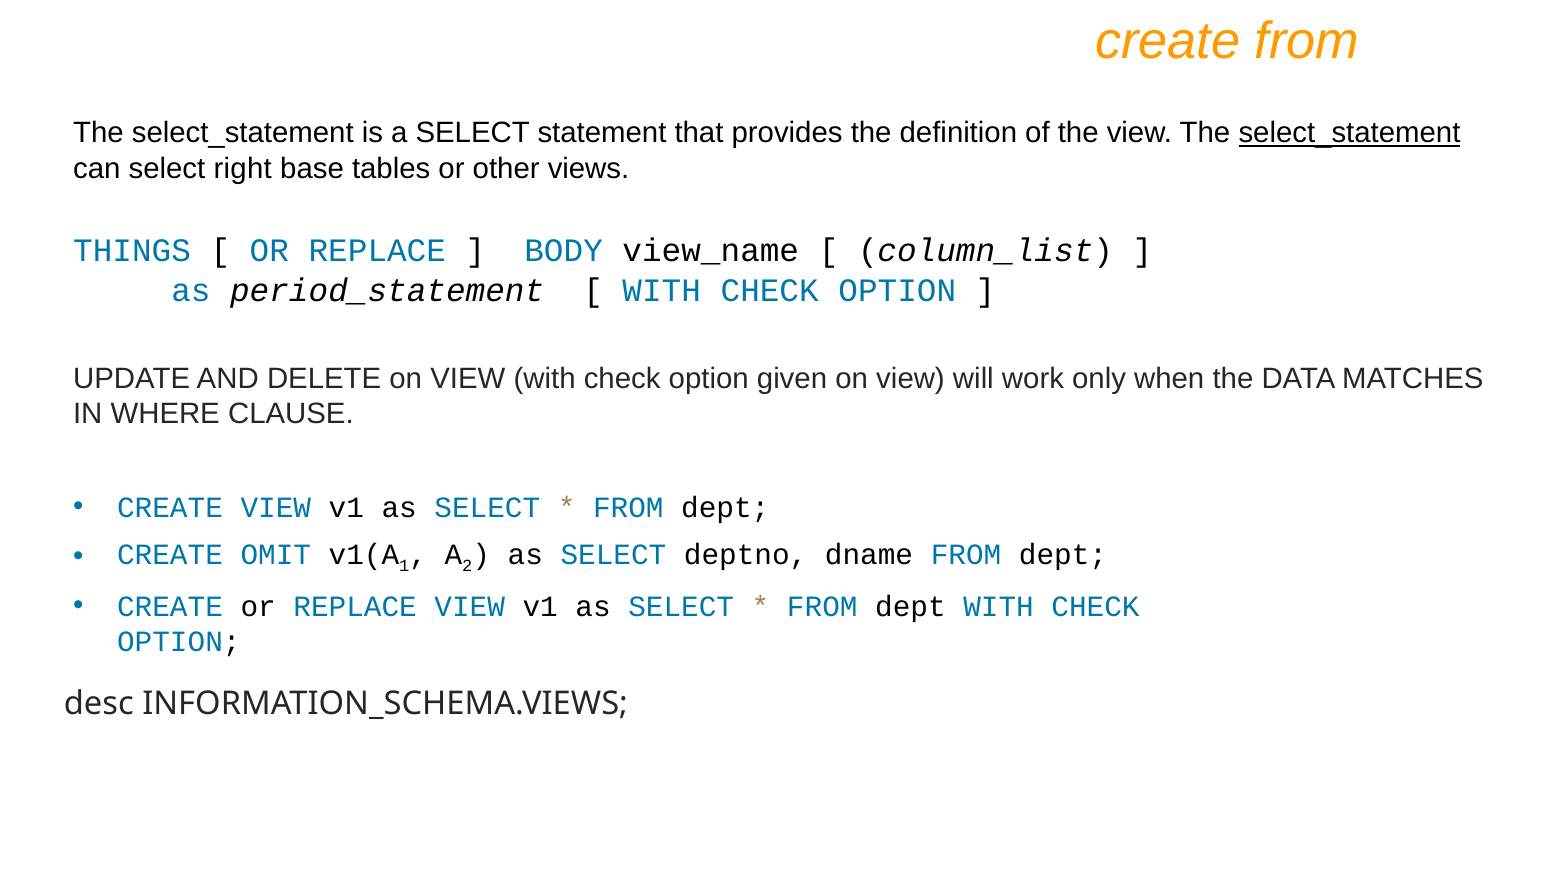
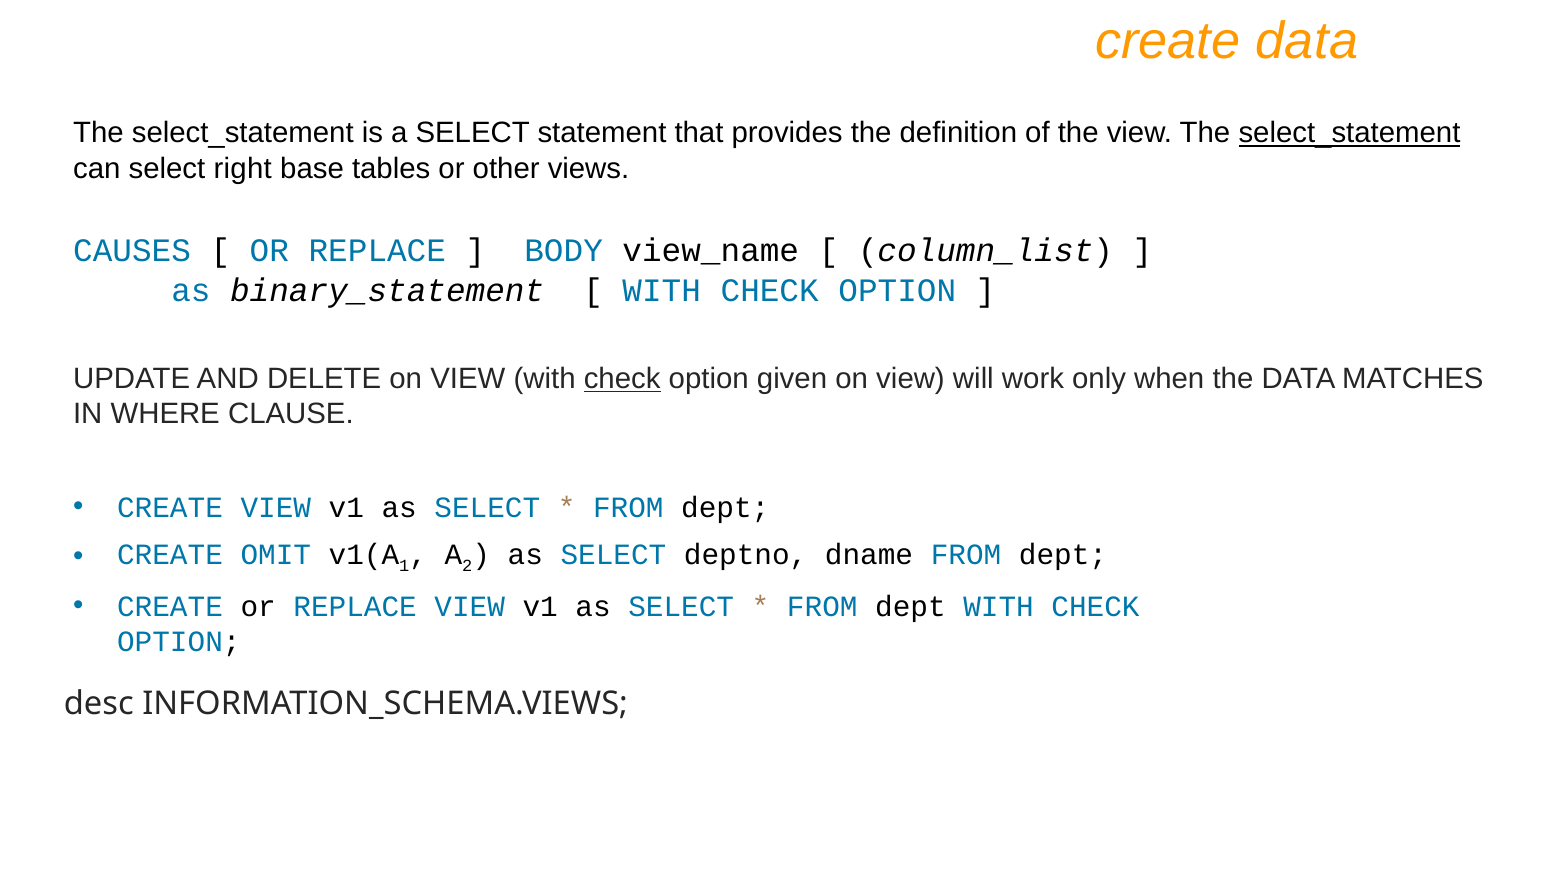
create from: from -> data (1307, 41)
THINGS: THINGS -> CAUSES (132, 251)
period_statement: period_statement -> binary_statement (387, 290)
check underline: none -> present (622, 379)
